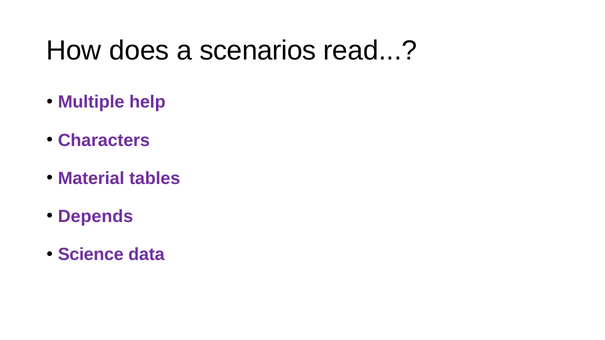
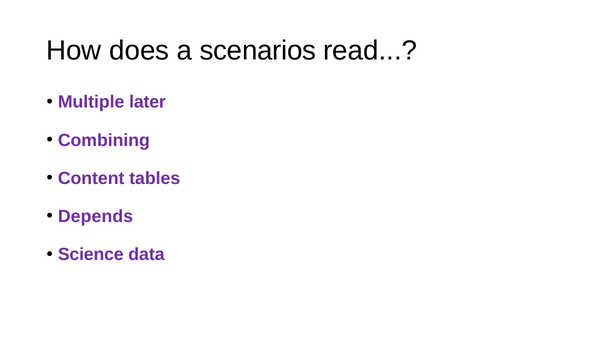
help: help -> later (147, 102)
Characters: Characters -> Combining (104, 140)
Material: Material -> Content (91, 178)
